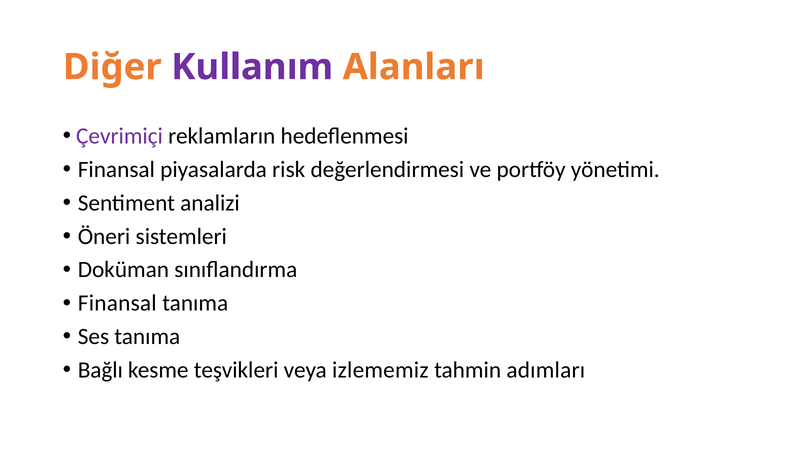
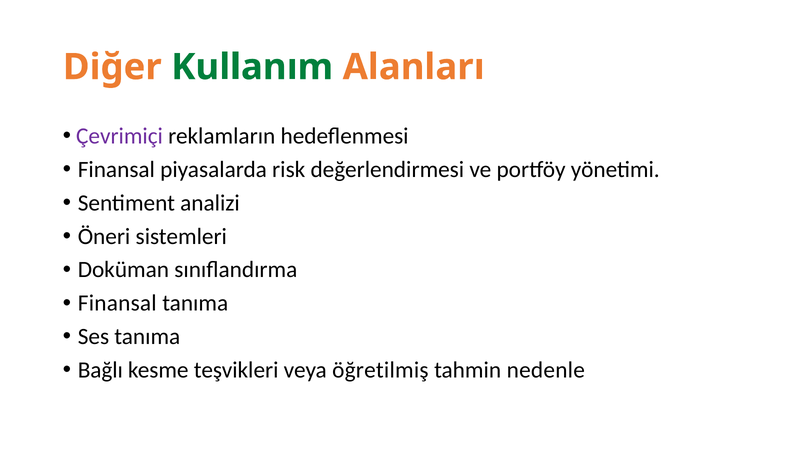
Kullanım colour: purple -> green (252, 67)
izlememiz: izlememiz -> öğretilmiş (380, 370)
adımları: adımları -> nedenle (546, 370)
